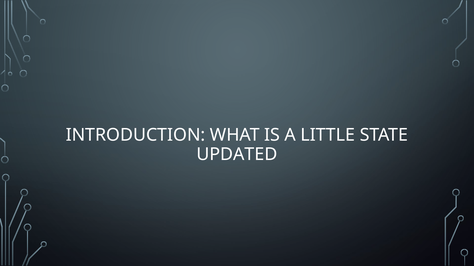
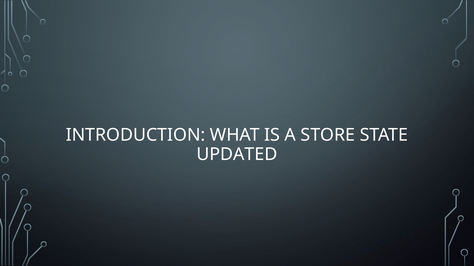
LITTLE: LITTLE -> STORE (328, 135)
